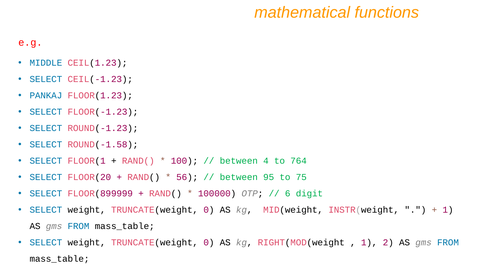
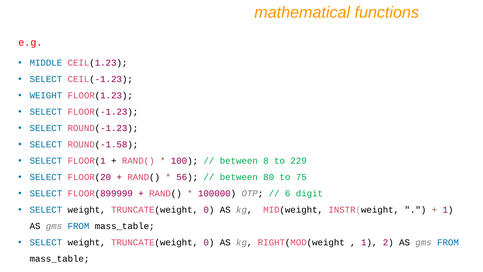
PANKAJ: PANKAJ -> WEIGHT (46, 96)
4: 4 -> 8 (266, 161)
764: 764 -> 229 (299, 161)
95: 95 -> 80 (269, 177)
